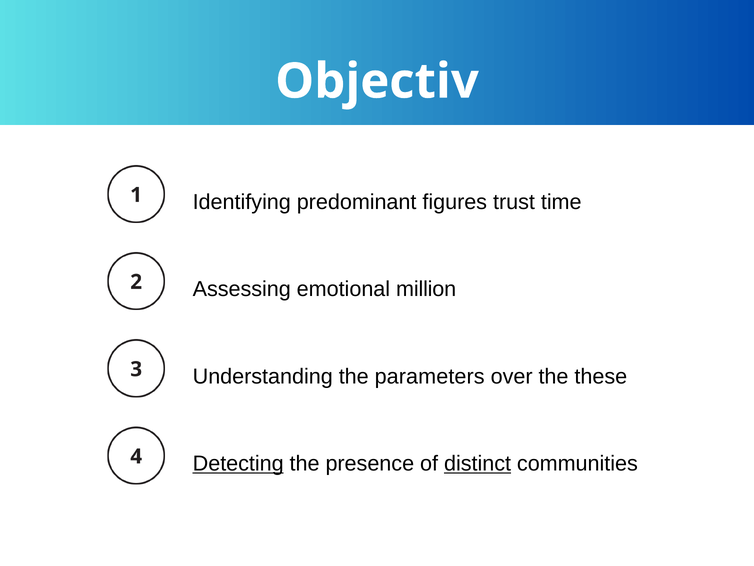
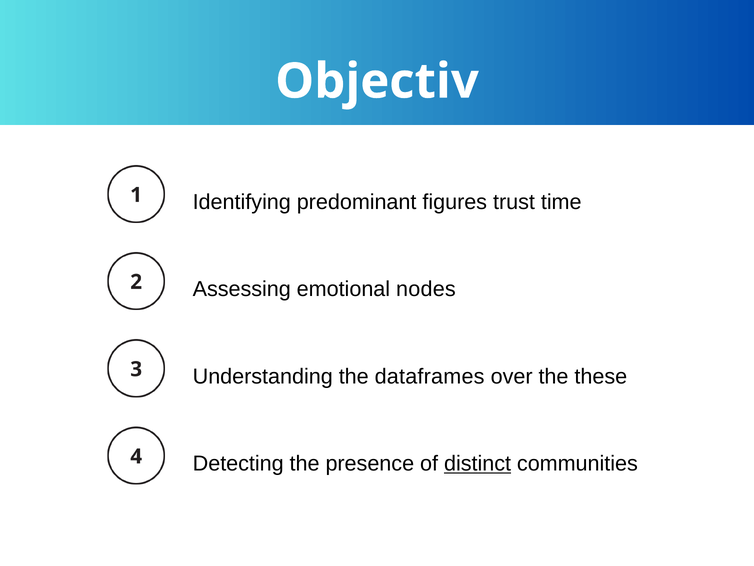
million: million -> nodes (426, 289)
parameters: parameters -> dataframes (430, 376)
Detecting underline: present -> none (238, 463)
